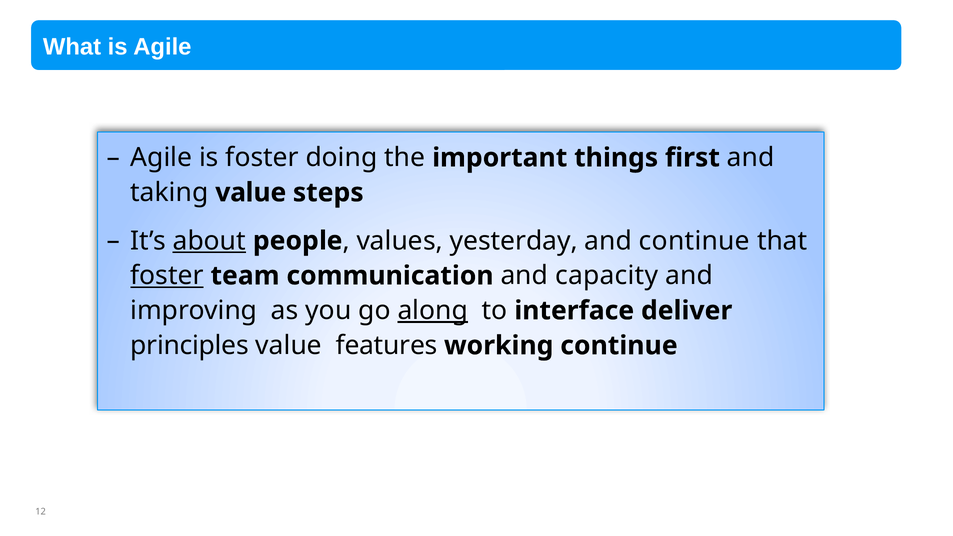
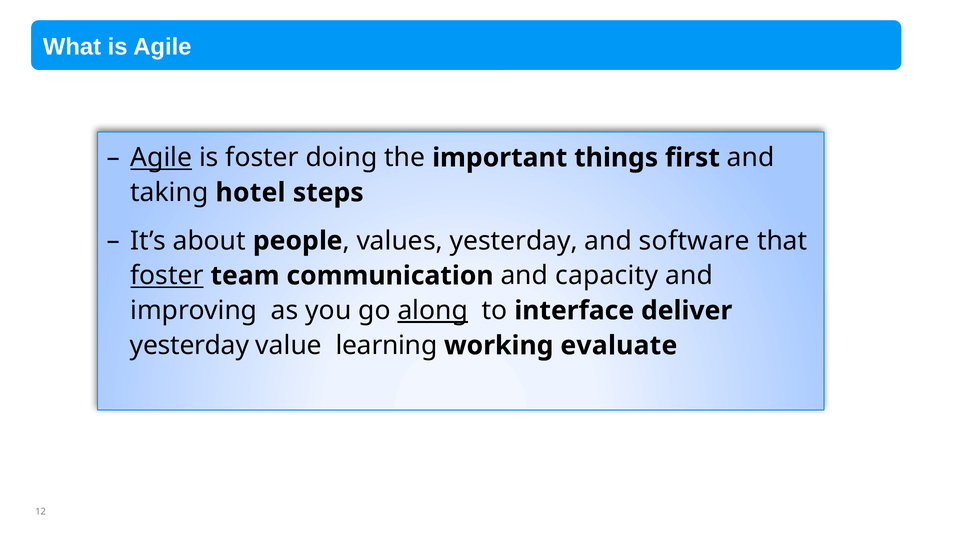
Agile underline: none -> present (161, 158)
taking value: value -> hotel (251, 193)
about underline: present -> none (209, 241)
and continue: continue -> software (694, 241)
principles: principles -> yesterday (190, 346)
features: features -> learning (387, 346)
working continue: continue -> evaluate (619, 346)
